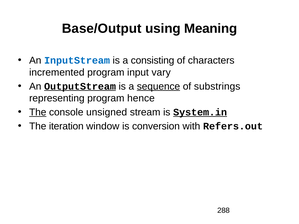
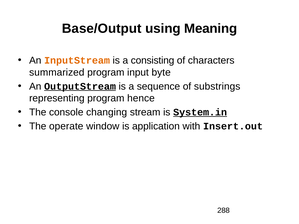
InputStream colour: blue -> orange (77, 61)
incremented: incremented -> summarized (57, 72)
vary: vary -> byte (161, 72)
sequence underline: present -> none (158, 86)
The underline: present -> none (38, 112)
unsigned: unsigned -> changing (107, 112)
iteration: iteration -> operate (66, 126)
conversion: conversion -> application (156, 126)
Refers.out: Refers.out -> Insert.out (233, 126)
